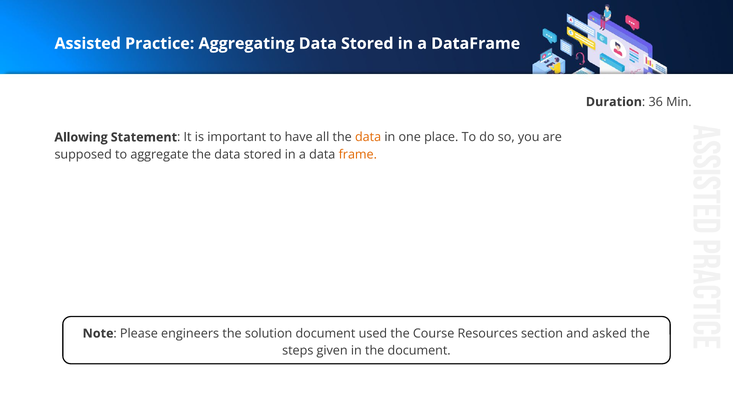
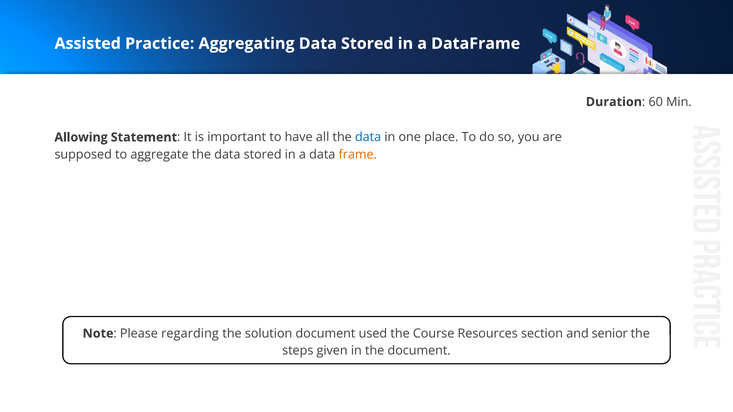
36: 36 -> 60 (656, 102)
data colour: orange -> blue (368, 137)
engineers: engineers -> regarding (190, 334)
asked: asked -> senior (610, 334)
